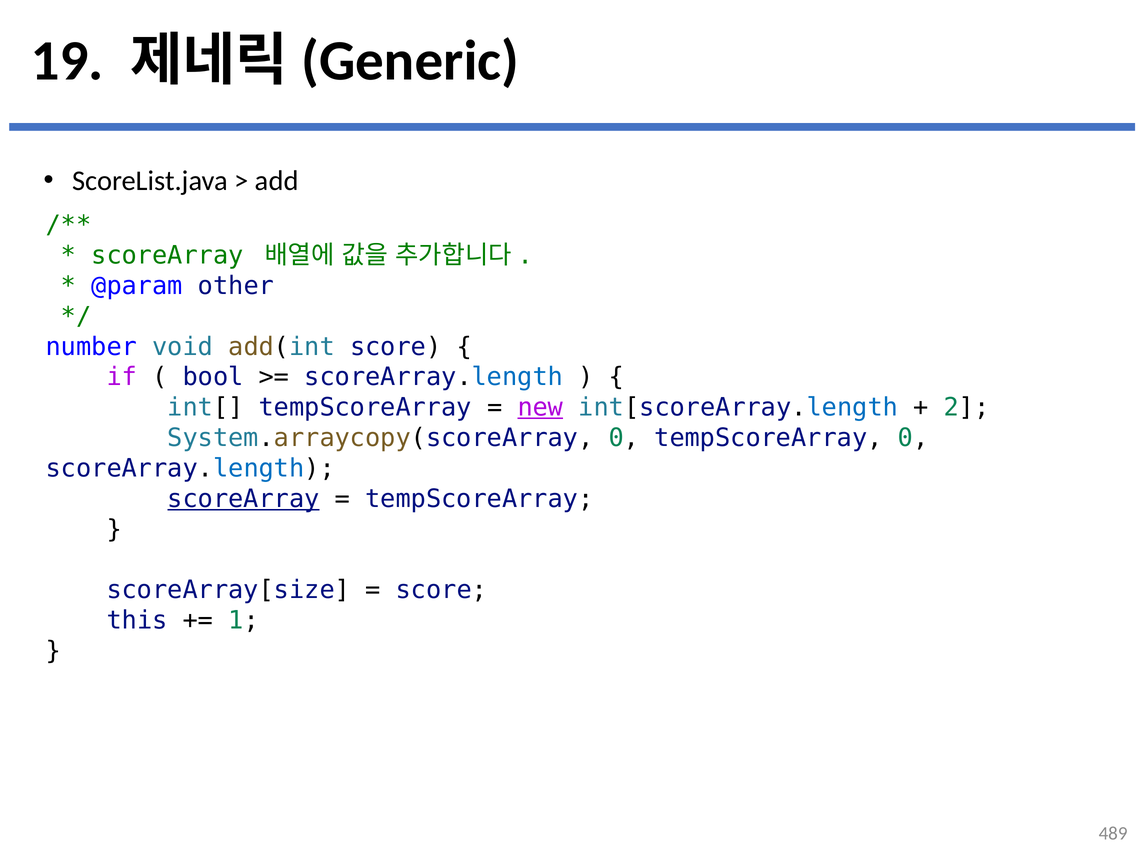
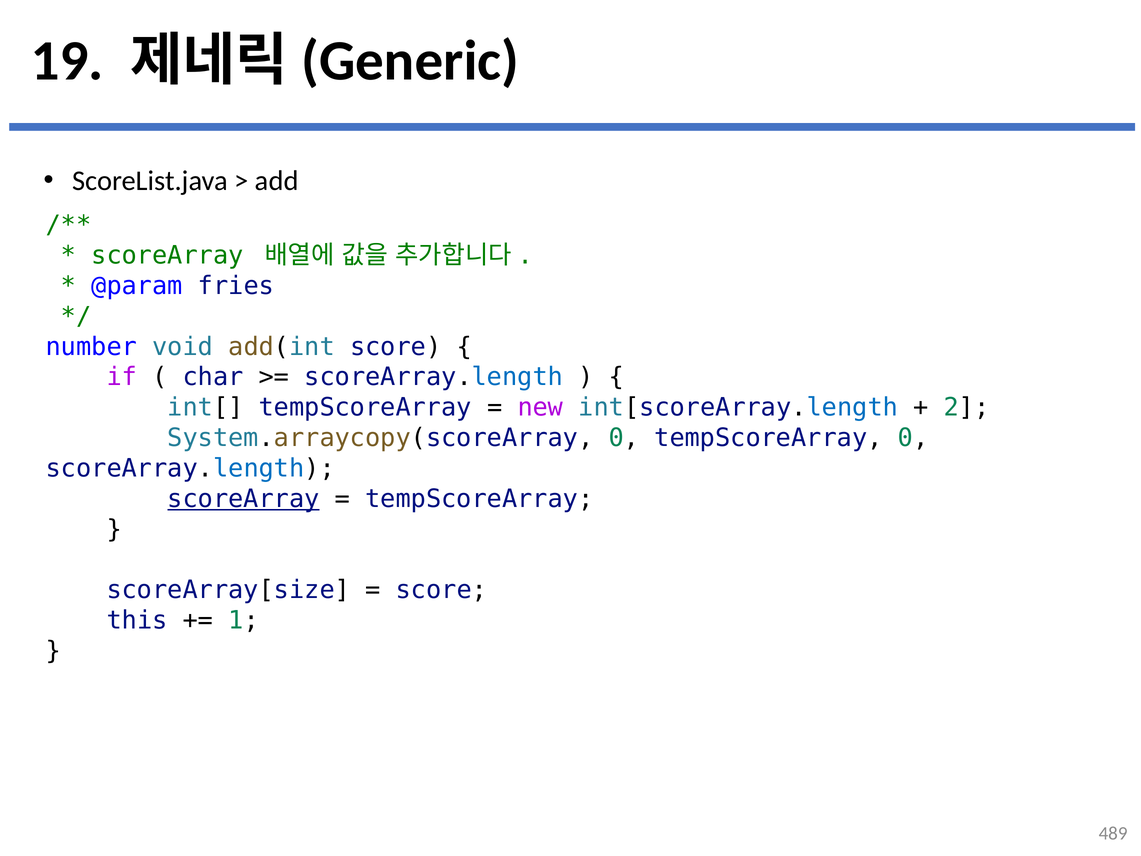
other: other -> fries (236, 286)
bool: bool -> char (213, 377)
new underline: present -> none (540, 407)
